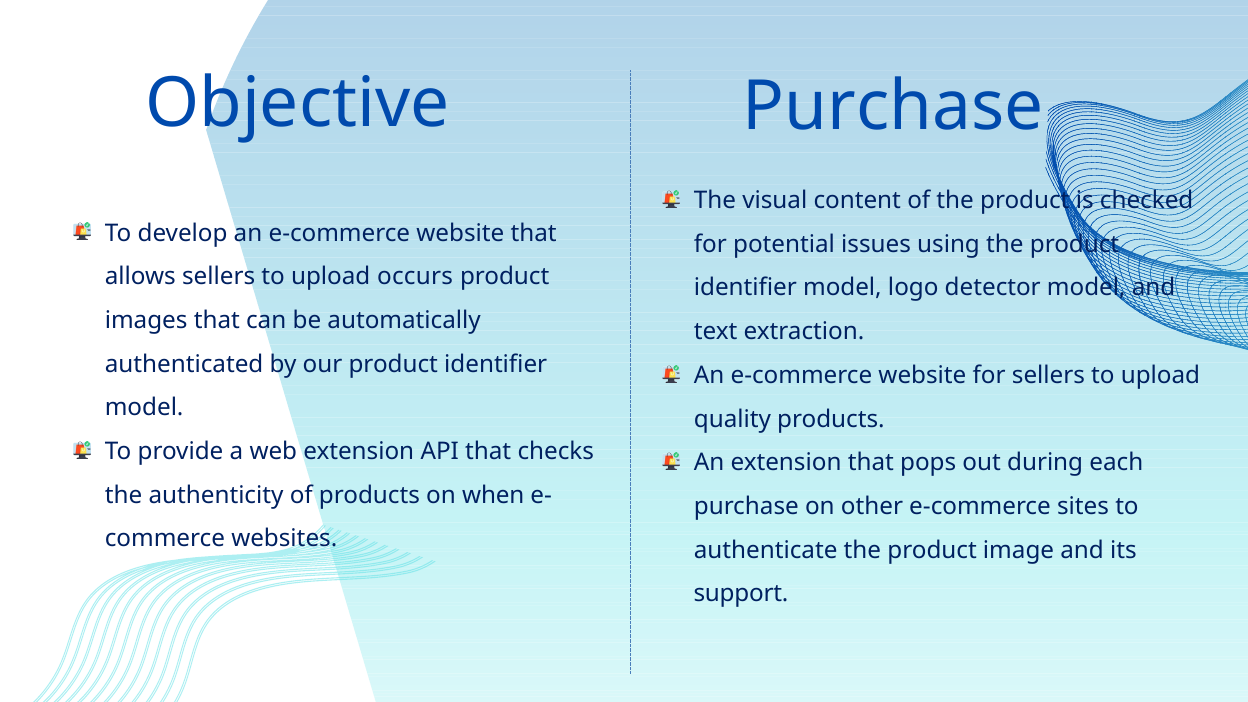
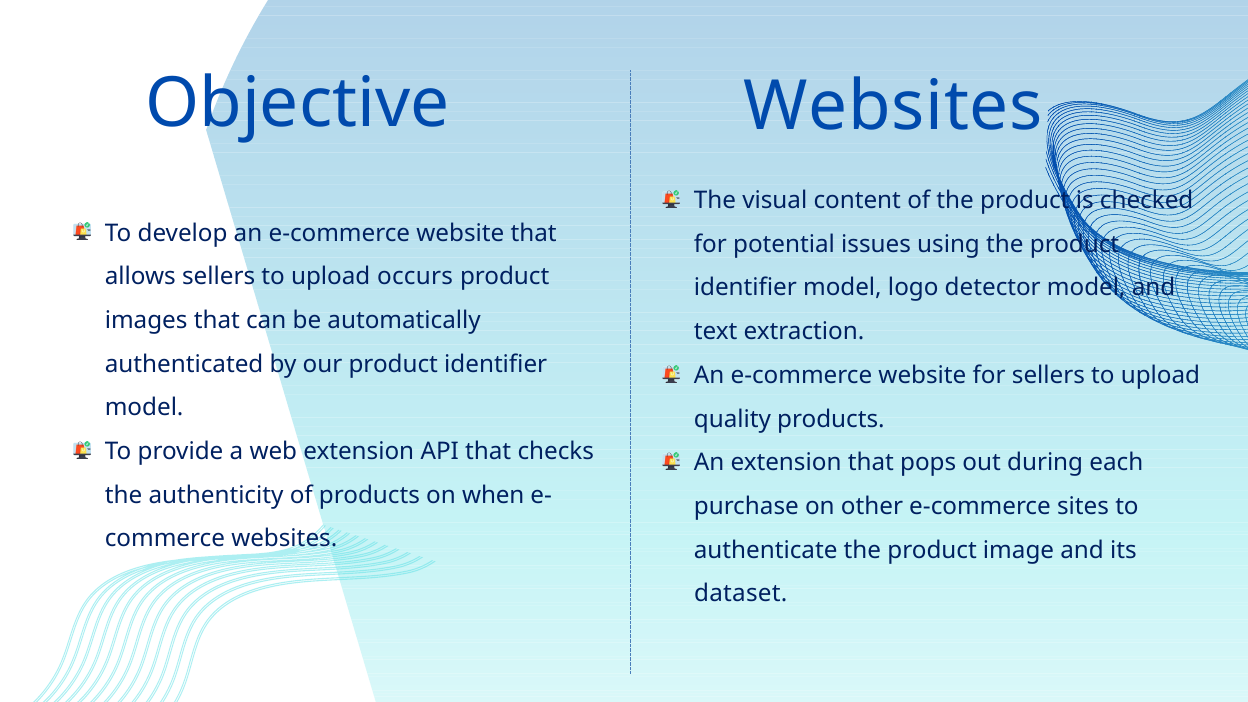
Purchase: Purchase -> Websites (893, 106)
support: support -> dataset (741, 594)
